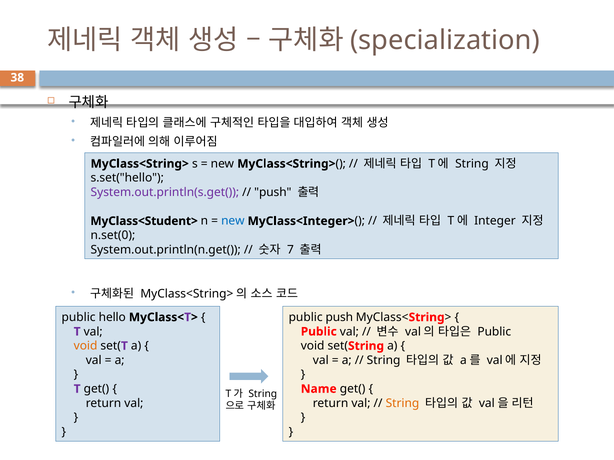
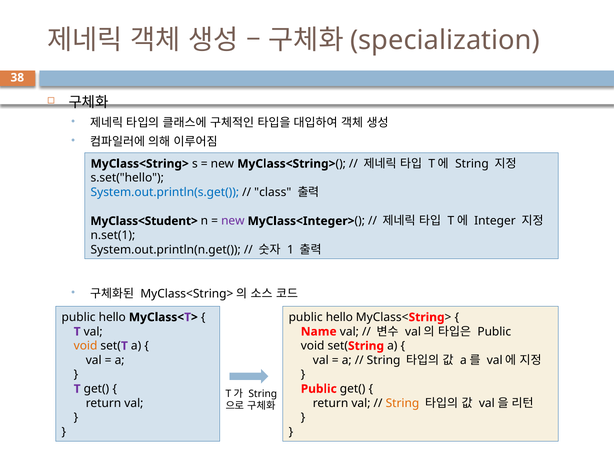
System.out.println(s.get( colour: purple -> blue (165, 193)
push: push -> class (273, 193)
new colour: blue -> purple (233, 221)
n.set(0: n.set(0 -> n.set(1 (113, 236)
7: 7 -> 1 (290, 250)
push: push -> hello (339, 318)
Public: Public -> Name (319, 332)
Name: Name -> Public (319, 389)
